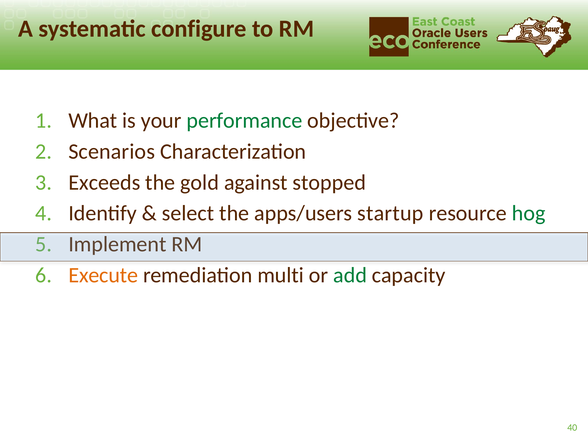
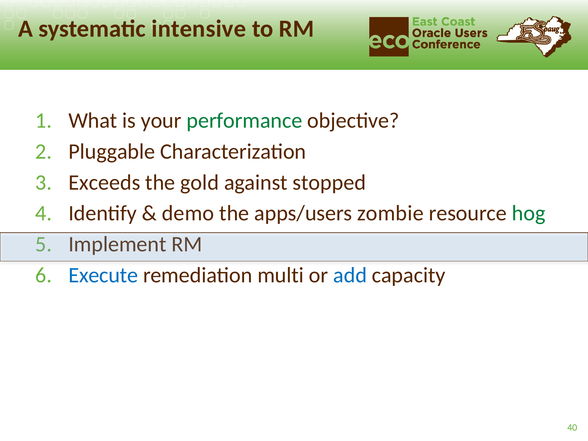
configure: configure -> intensive (199, 29)
Scenarios: Scenarios -> Pluggable (112, 152)
select: select -> demo (188, 213)
startup: startup -> zombie (390, 213)
Execute colour: orange -> blue (103, 275)
add colour: green -> blue (350, 275)
